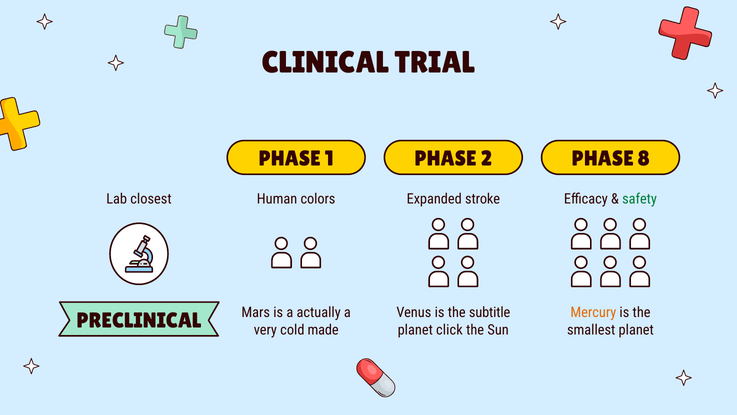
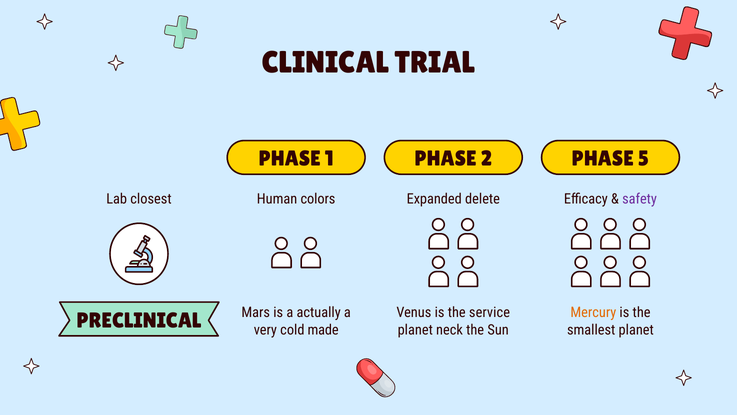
8: 8 -> 5 (643, 159)
stroke: stroke -> delete (483, 199)
safety colour: green -> purple (640, 199)
subtitle: subtitle -> service (489, 312)
click: click -> neck (449, 329)
